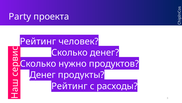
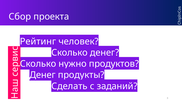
Party: Party -> Сбор (20, 17)
Рейтинг: Рейтинг -> Сделать (69, 86)
расходы: расходы -> заданий (117, 86)
